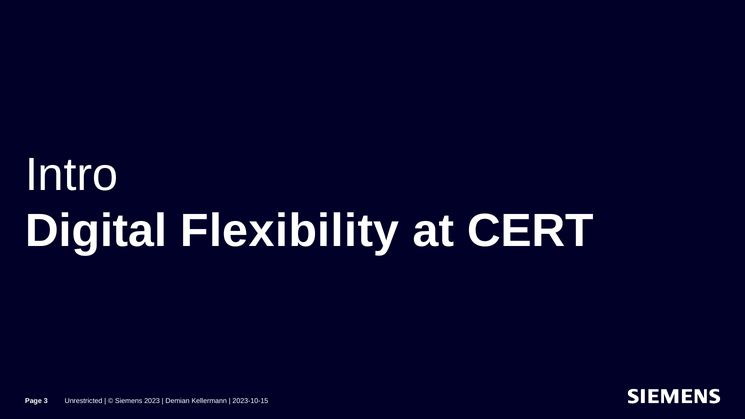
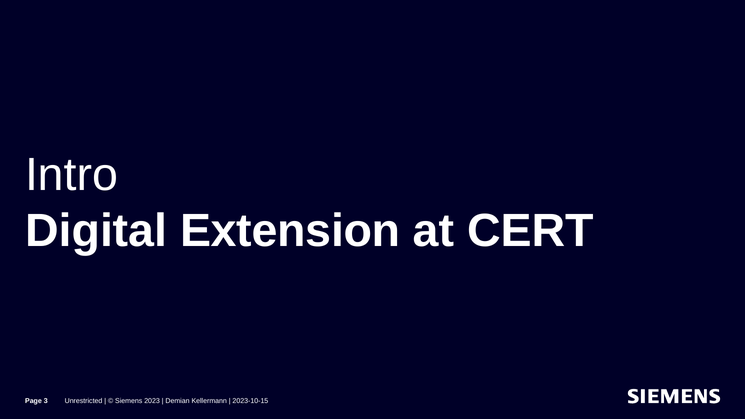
Flexibility: Flexibility -> Extension (290, 231)
